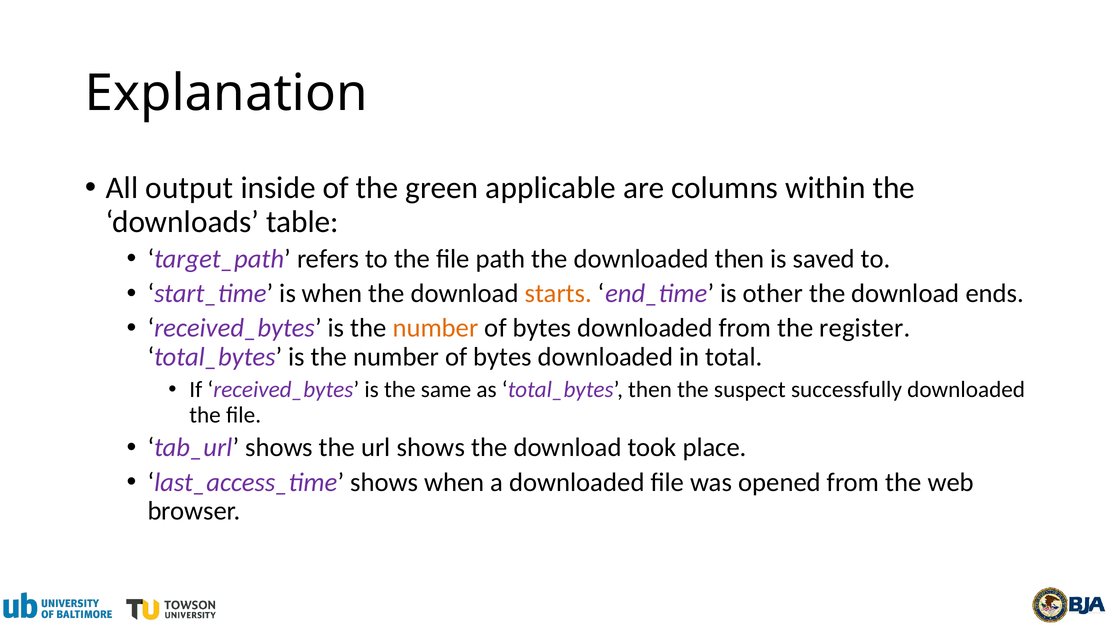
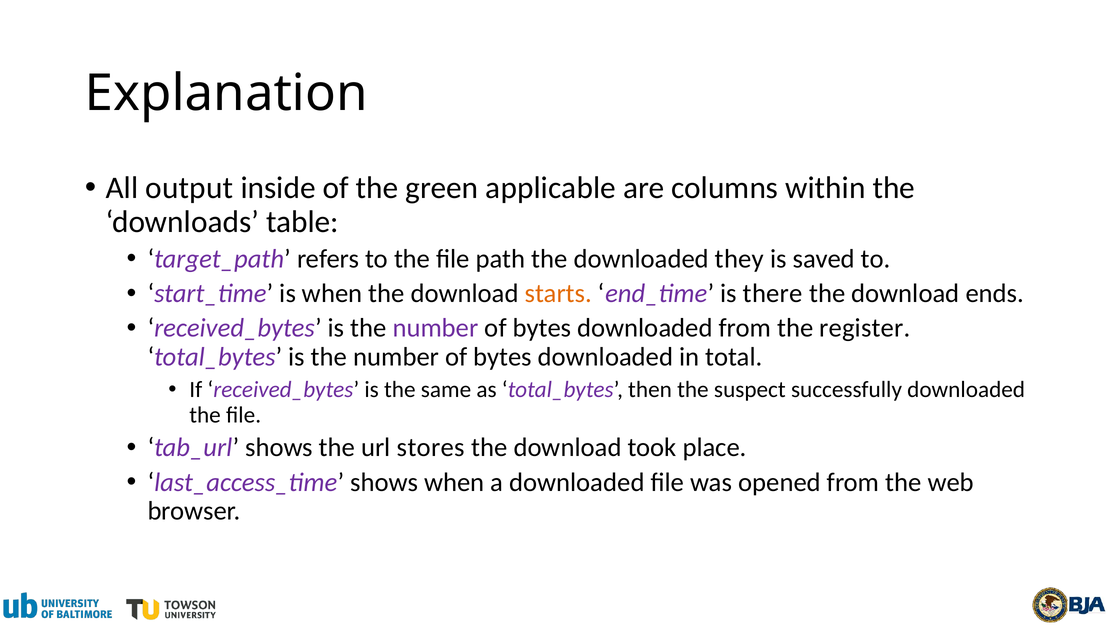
downloaded then: then -> they (739, 259)
other: other -> there (773, 293)
number colour: orange -> purple (436, 328)
url shows: shows -> stores (431, 447)
